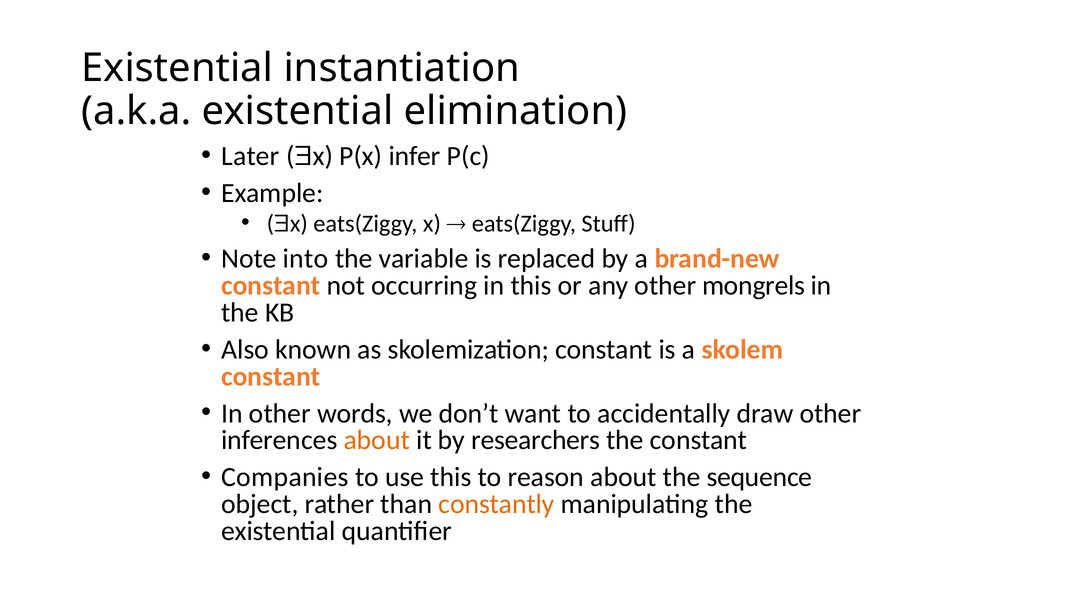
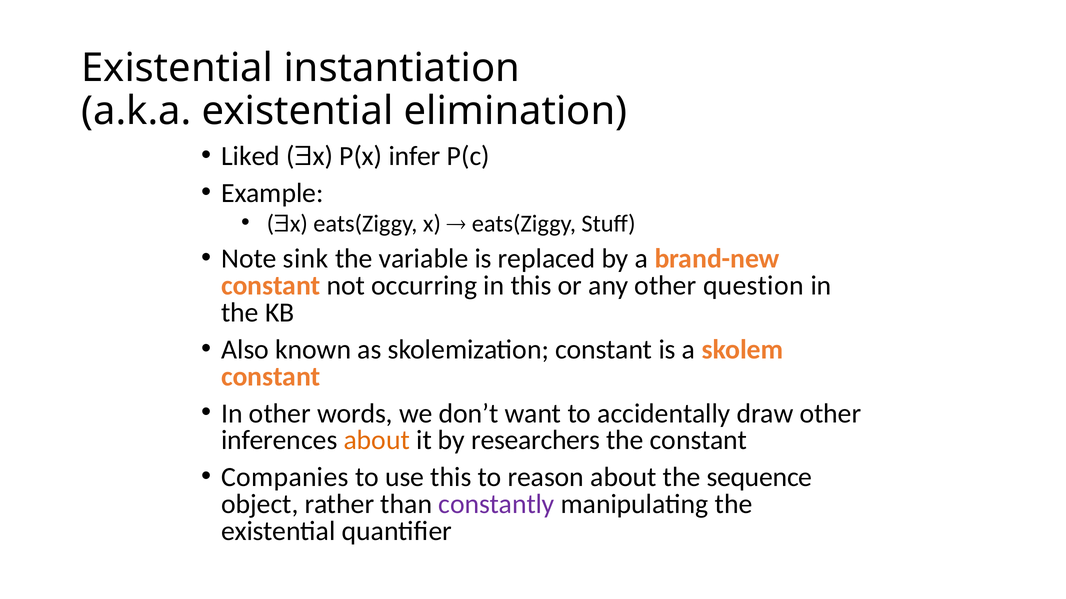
Later: Later -> Liked (251, 156)
into: into -> sink (306, 259)
mongrels: mongrels -> question (753, 286)
constantly colour: orange -> purple (496, 505)
